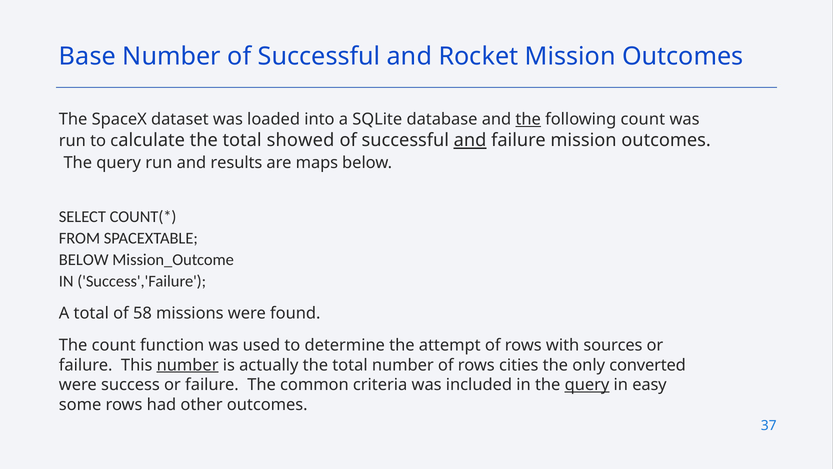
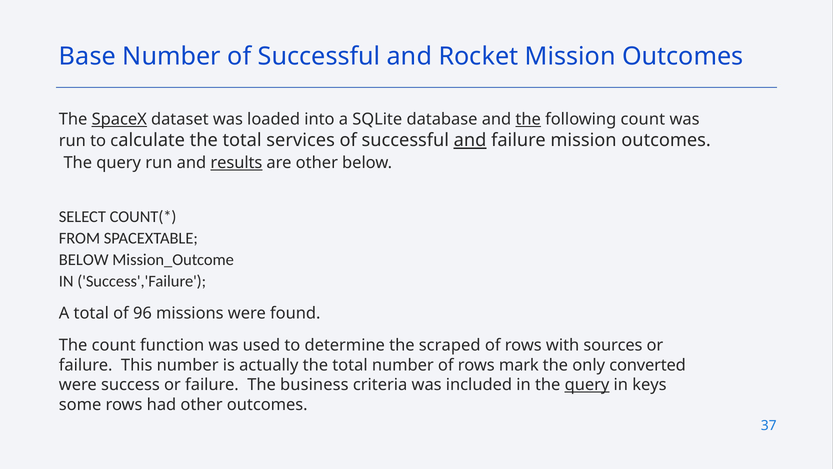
SpaceX underline: none -> present (119, 119)
showed: showed -> services (301, 140)
results underline: none -> present (236, 163)
are maps: maps -> other (317, 163)
58: 58 -> 96 (142, 313)
attempt: attempt -> scraped (450, 345)
number underline: present -> none (188, 365)
cities: cities -> mark (519, 365)
common: common -> business (314, 385)
easy: easy -> keys (649, 385)
